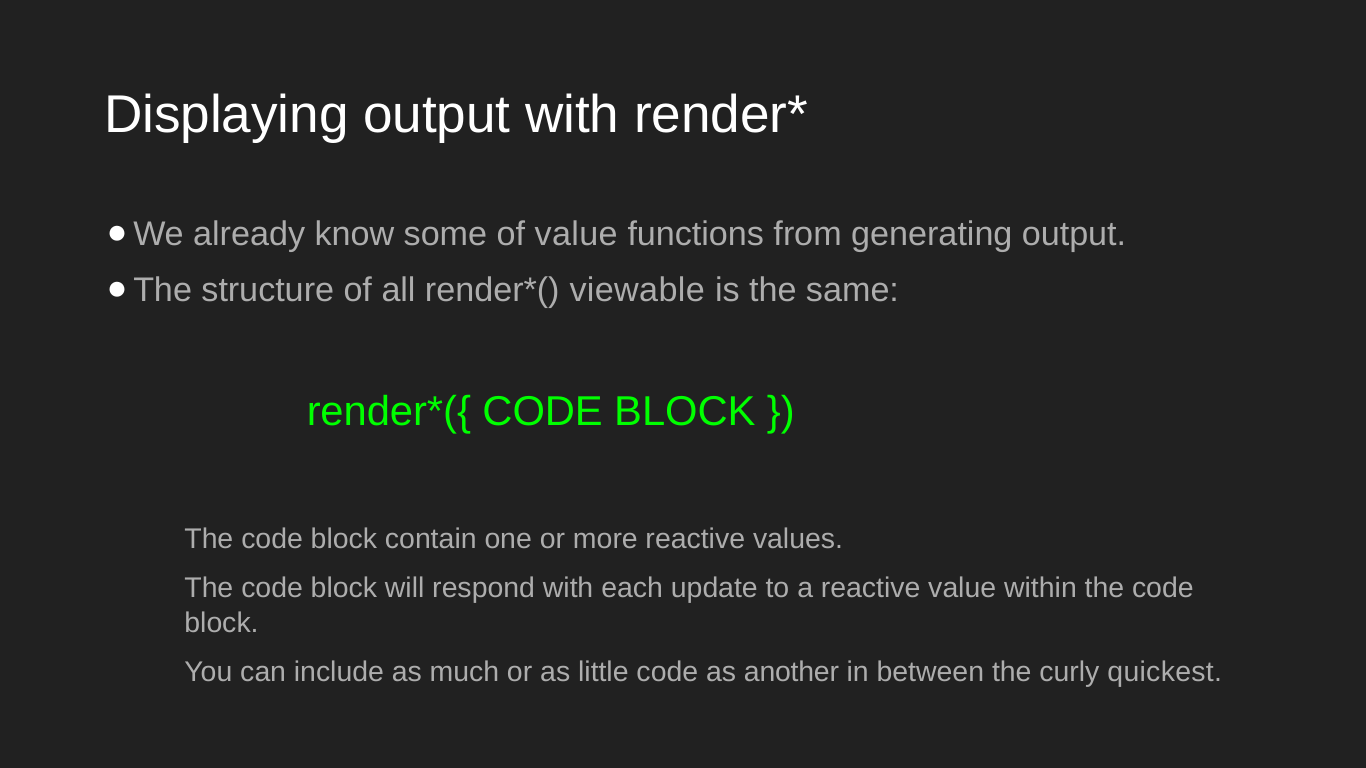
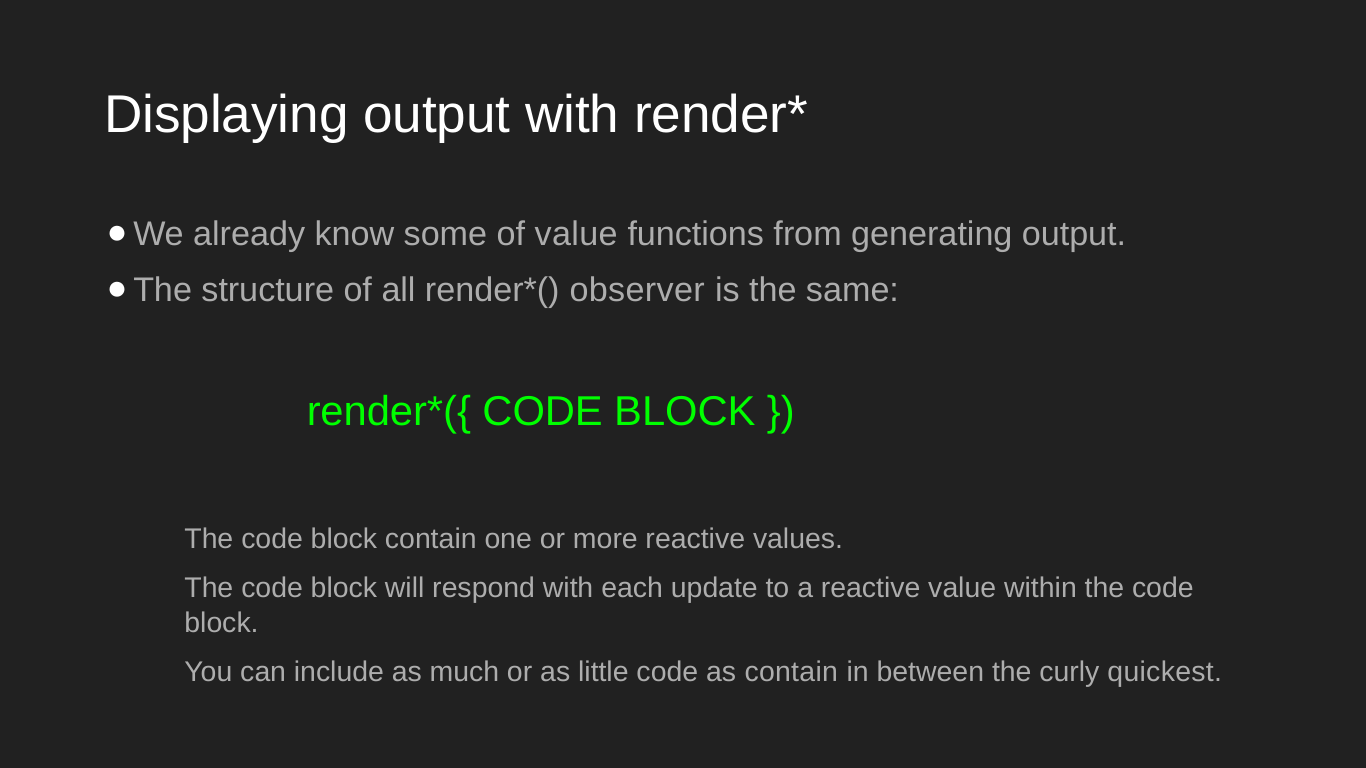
viewable: viewable -> observer (637, 290)
as another: another -> contain (791, 672)
